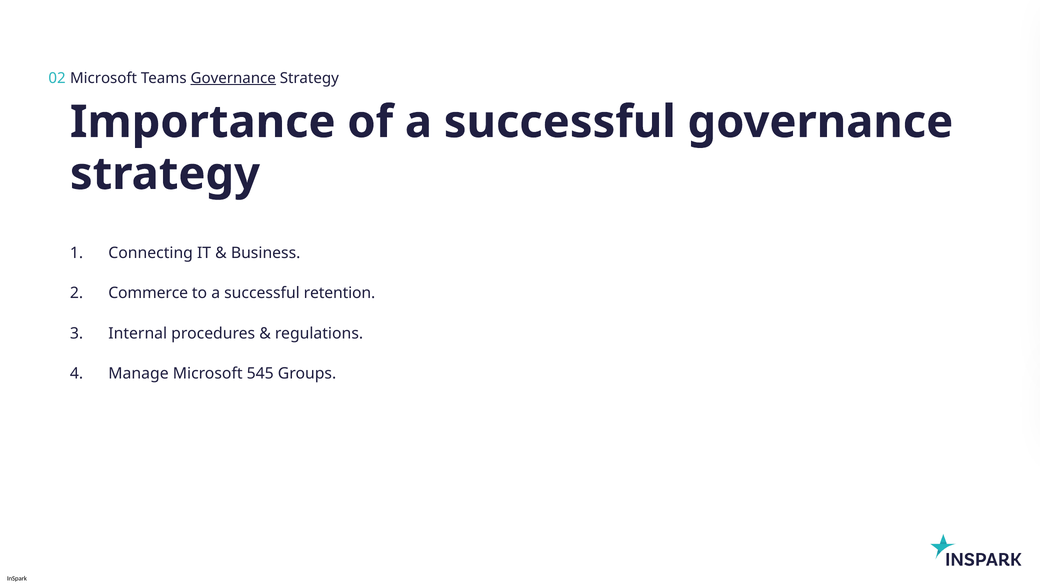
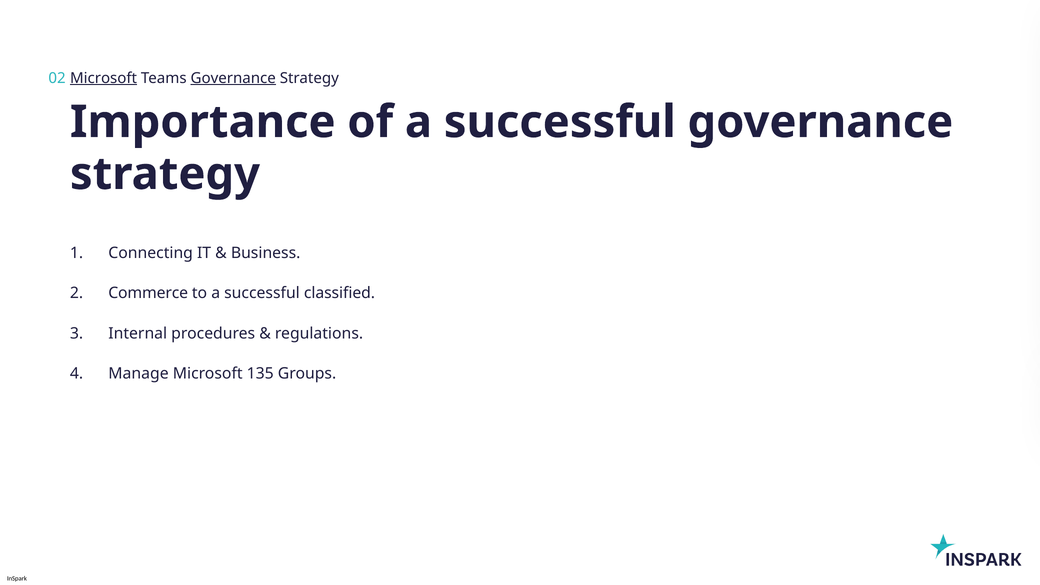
Microsoft underline: none -> present (104, 78)
retention: retention -> classified (339, 293)
545: 545 -> 135 (260, 374)
